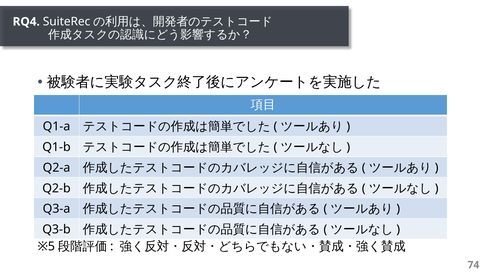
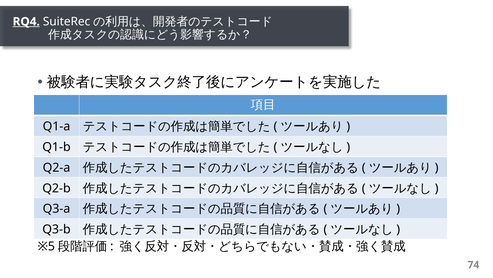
RQ4 underline: none -> present (26, 22)
